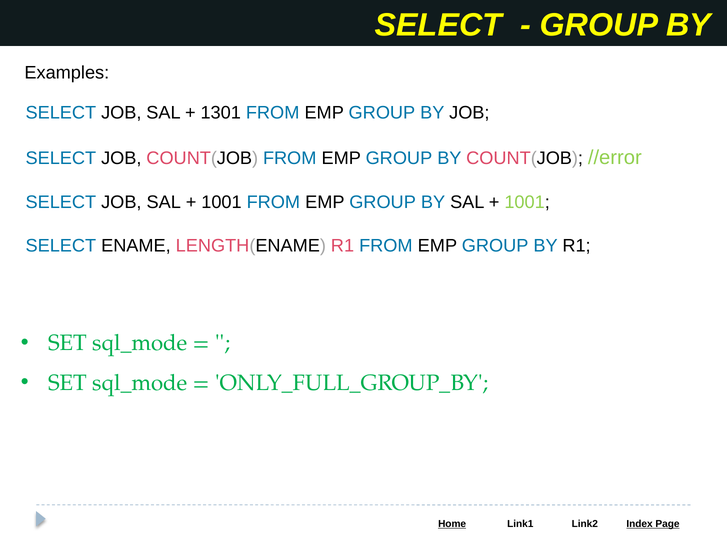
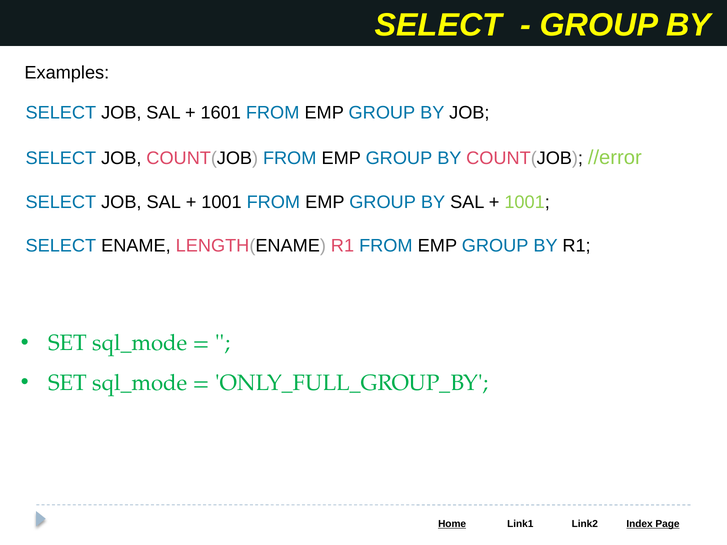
1301: 1301 -> 1601 (221, 113)
